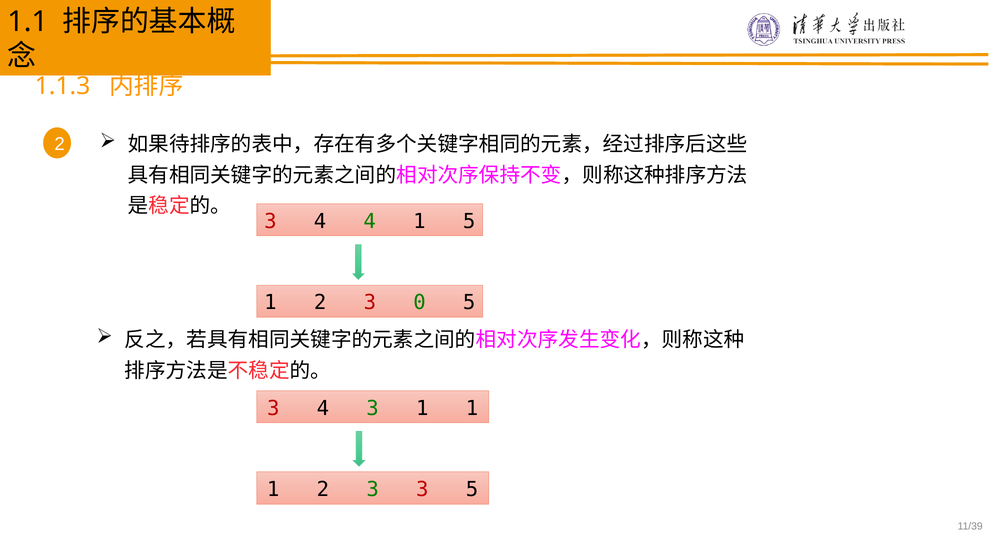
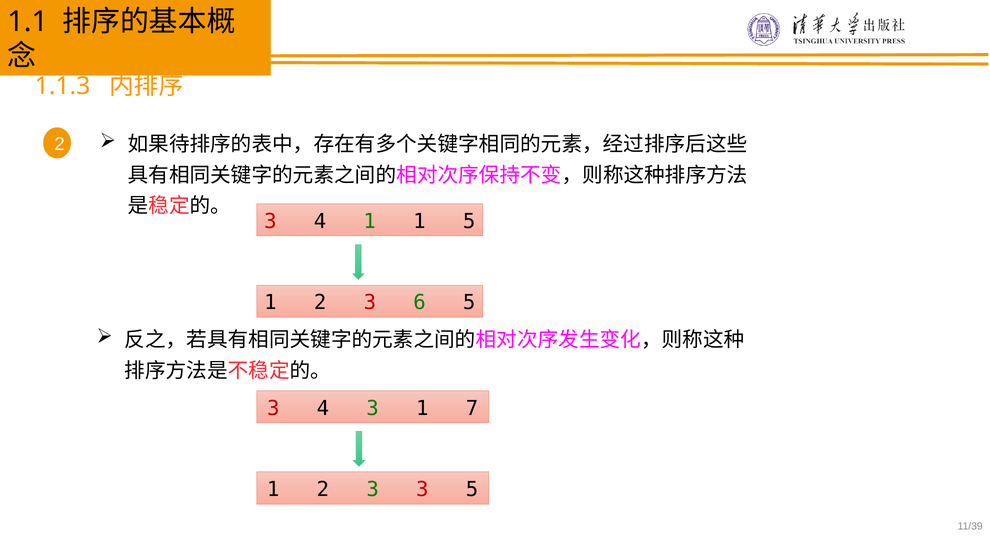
4 4: 4 -> 1 (370, 221)
0: 0 -> 6 (419, 303)
3 1 1: 1 -> 7 (472, 408)
